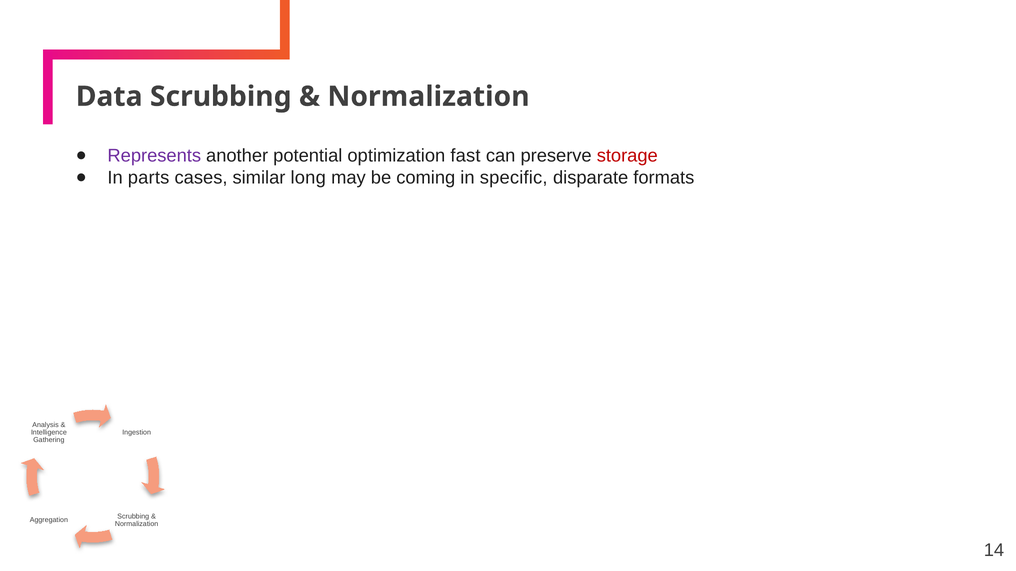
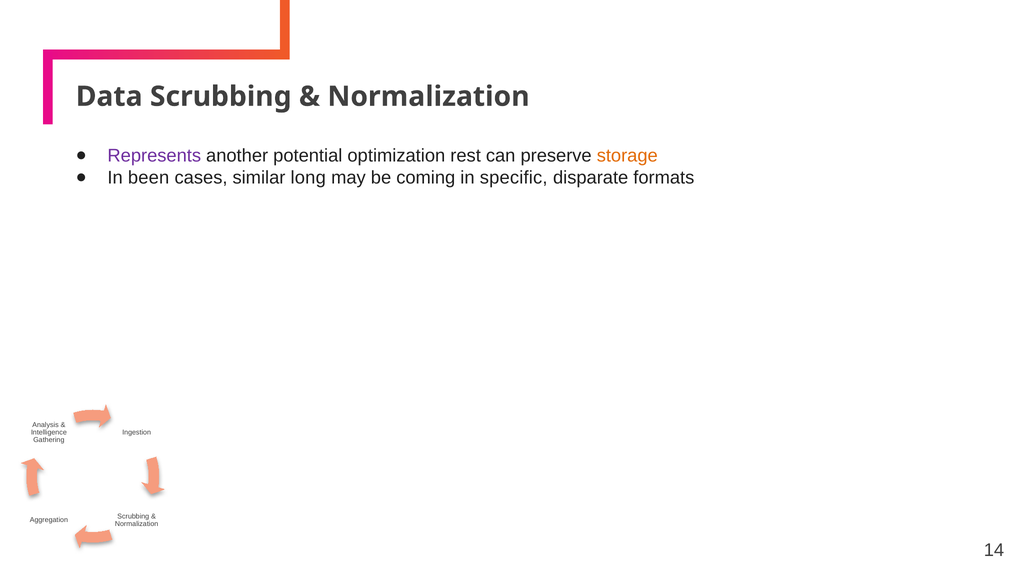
fast: fast -> rest (466, 156)
storage colour: red -> orange (627, 156)
parts: parts -> been (149, 178)
